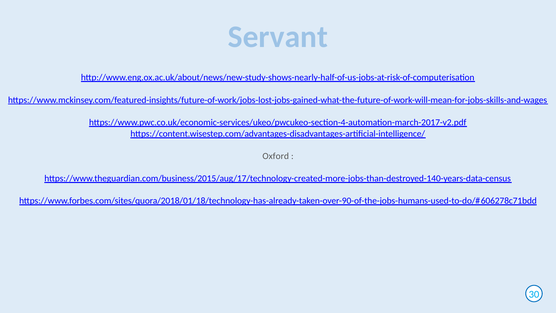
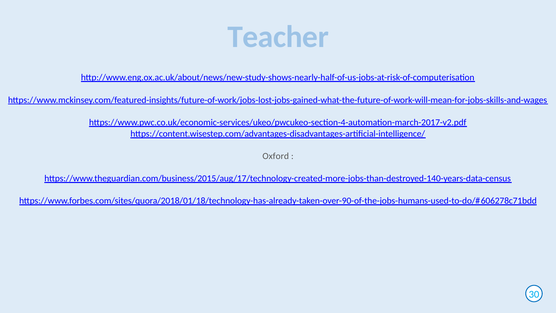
Servant: Servant -> Teacher (278, 37)
